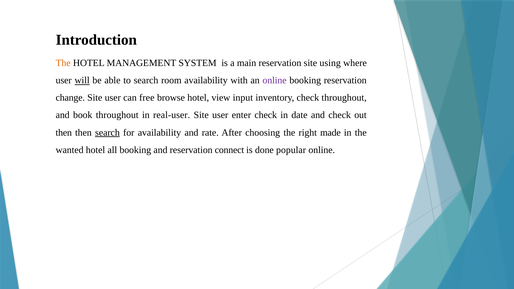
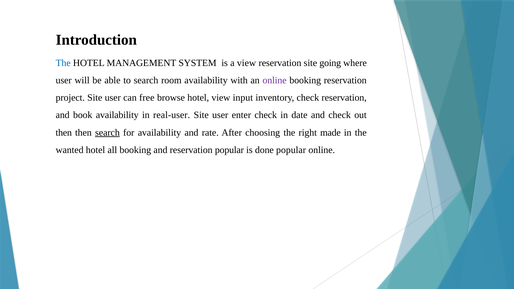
The colour: orange -> blue (63, 63)
a main: main -> view (247, 63)
using: using -> going (330, 63)
will underline: present -> none (82, 81)
change: change -> project (70, 98)
check throughout: throughout -> reservation (344, 98)
book throughout: throughout -> availability (117, 115)
reservation connect: connect -> popular (229, 150)
